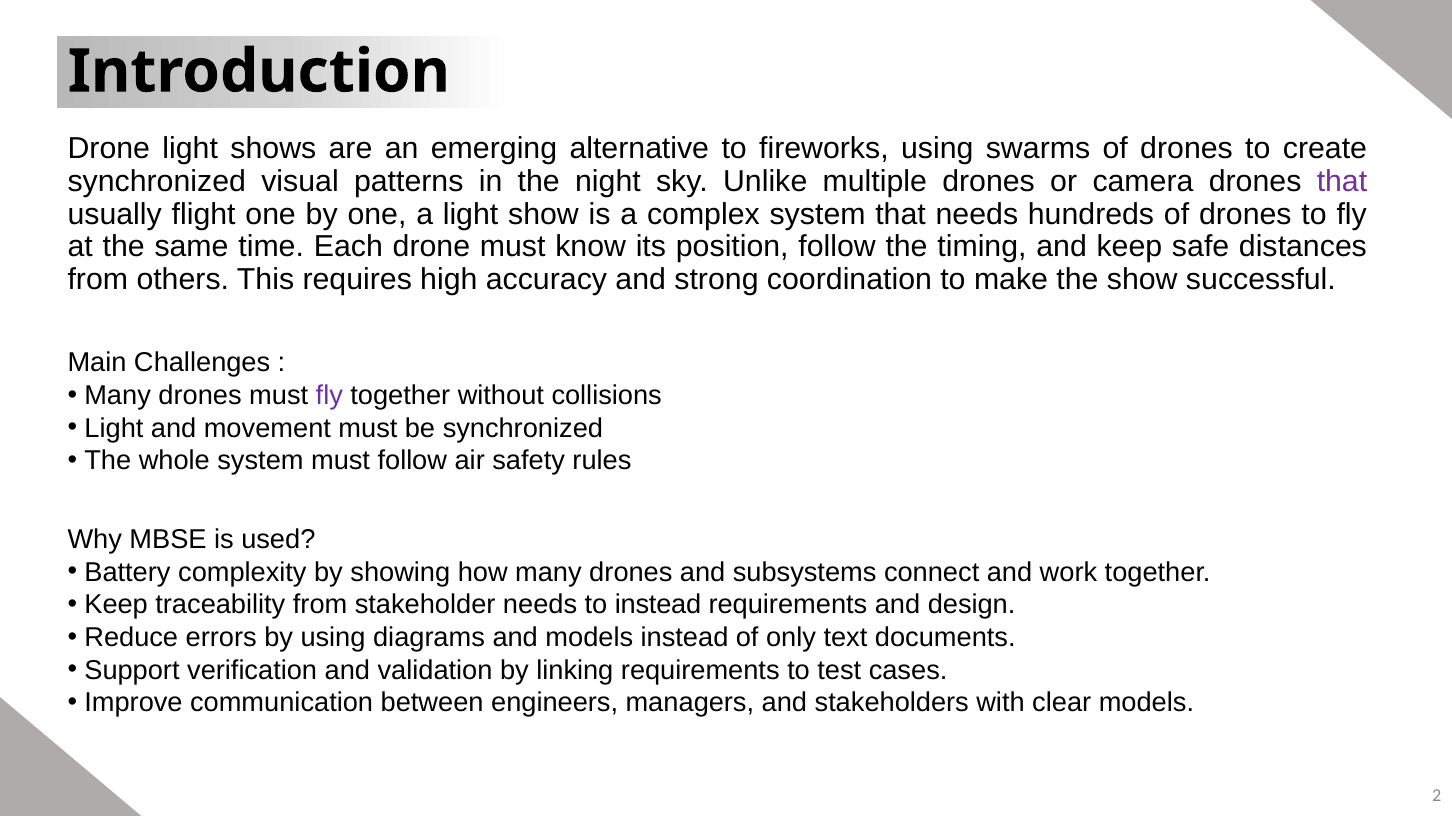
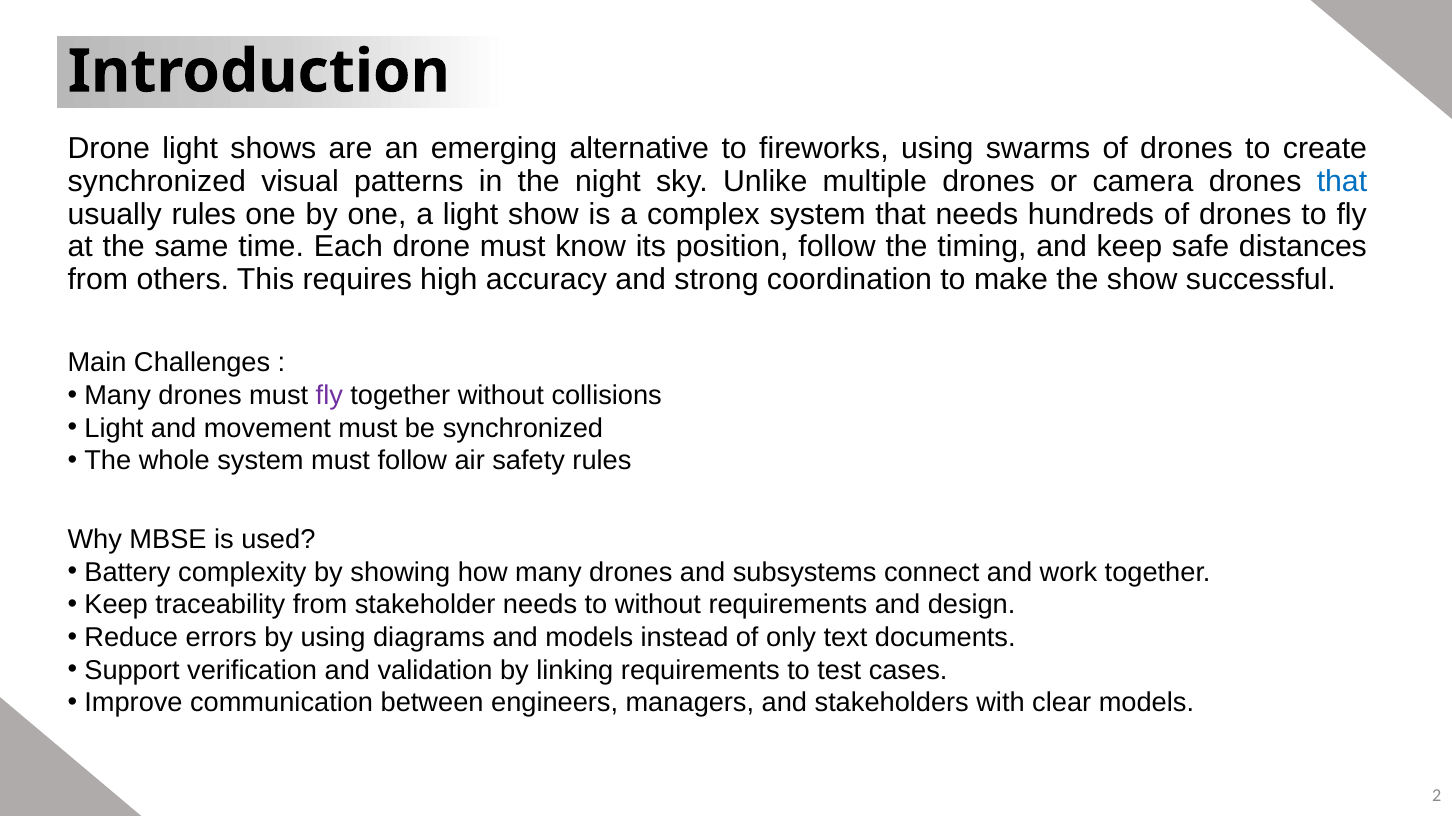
that colour: purple -> blue (1342, 182)
usually flight: flight -> rules (204, 214)
to instead: instead -> without (658, 605)
